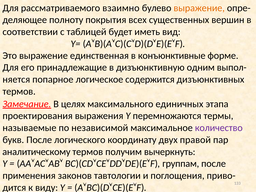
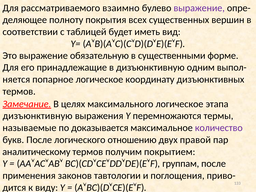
выражение colour: orange -> purple (199, 8)
единственная: единственная -> обязательную (99, 56)
конъюнктивные: конъюнктивные -> существенными (172, 56)
содержится: содержится -> координату (150, 79)
максимального единичных: единичных -> логическое (179, 104)
проектирования: проектирования -> дизъюнктивную (38, 116)
независимой: независимой -> доказывается (100, 128)
координату: координату -> отношению (132, 140)
вычеркнуть: вычеркнуть -> покрытием (170, 152)
